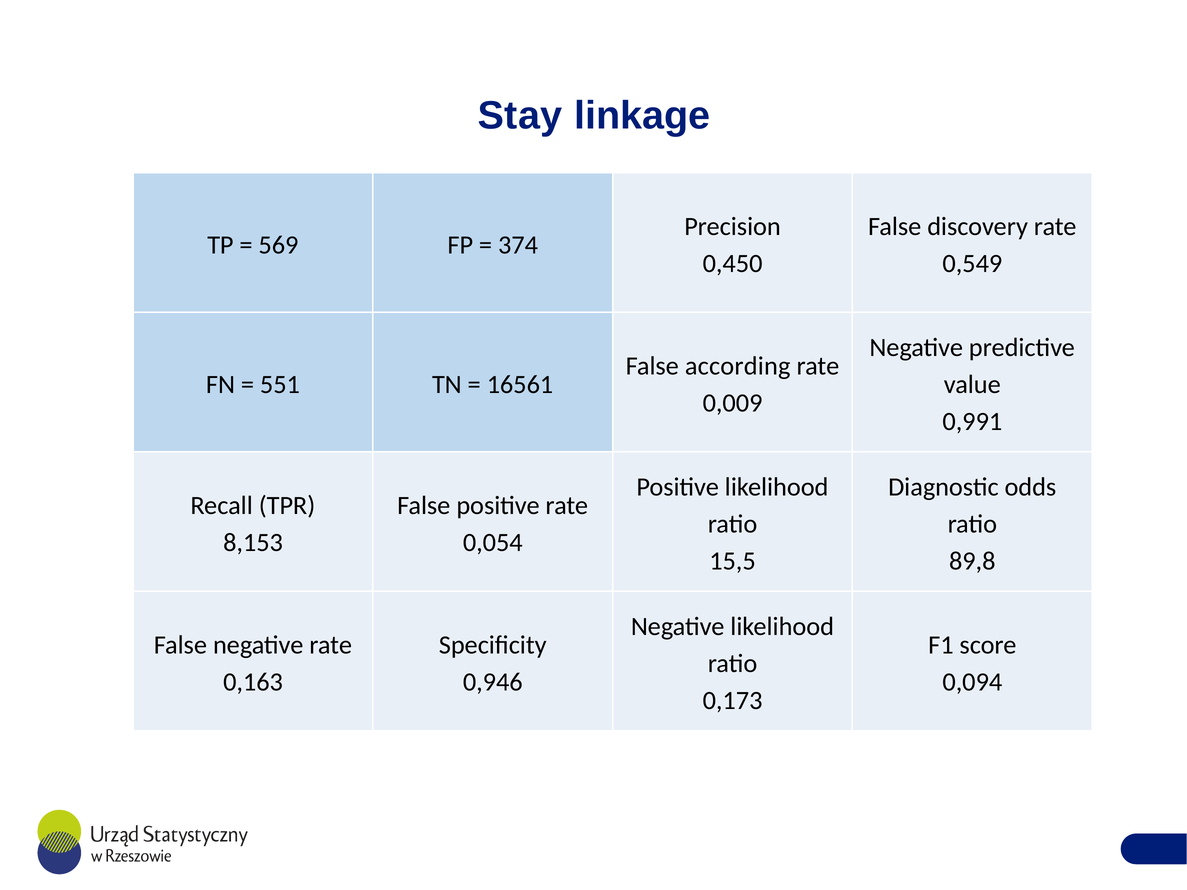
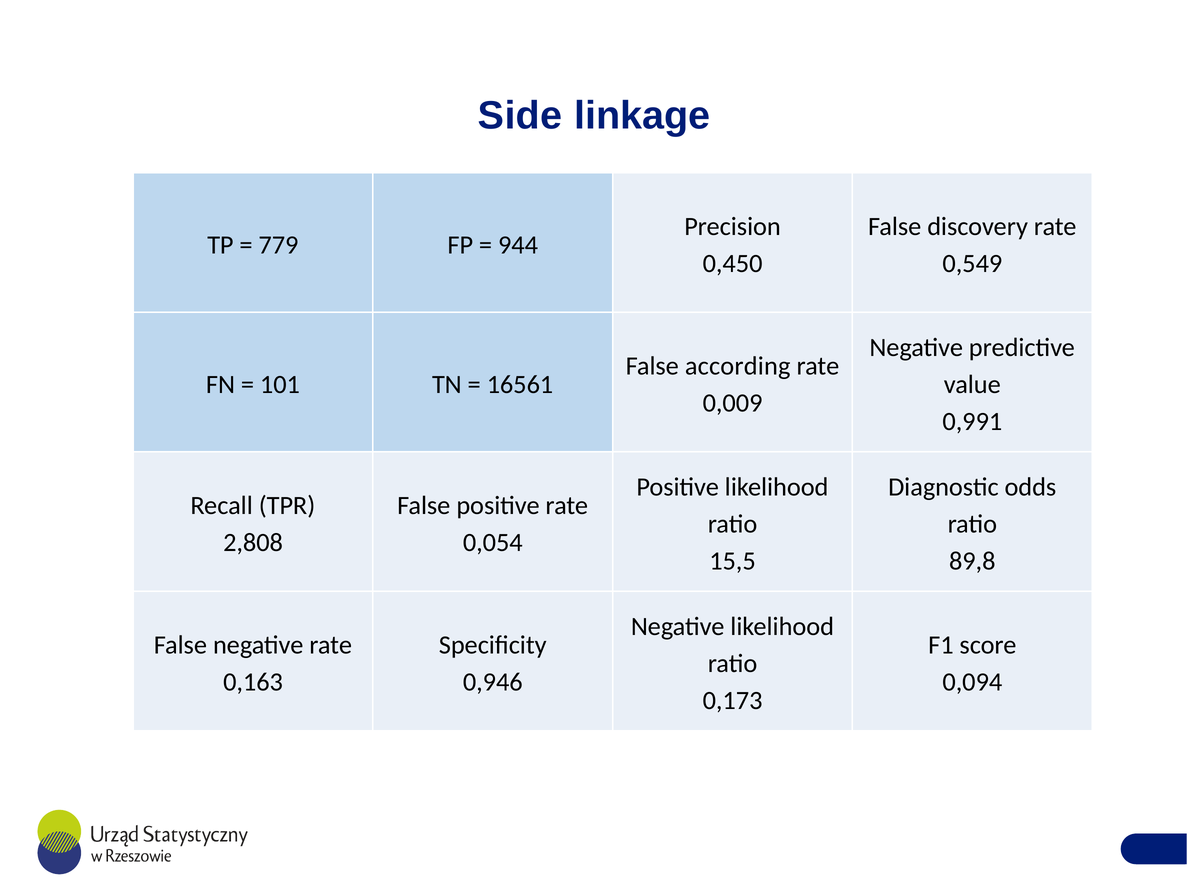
Stay: Stay -> Side (520, 115)
569: 569 -> 779 (278, 245)
374: 374 -> 944 (518, 245)
551: 551 -> 101 (280, 385)
8,153: 8,153 -> 2,808 (253, 543)
